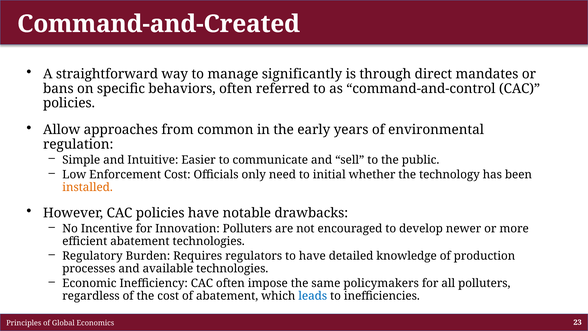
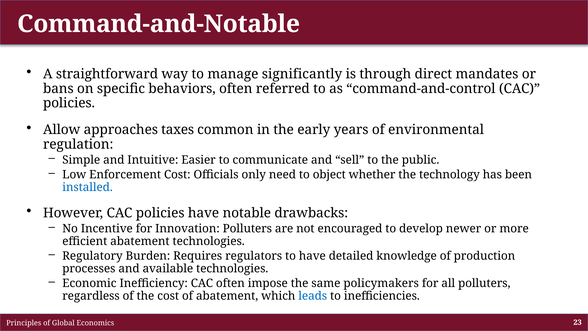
Command-and-Created: Command-and-Created -> Command-and-Notable (159, 24)
from: from -> taxes (178, 130)
initial: initial -> object (329, 175)
installed colour: orange -> blue (88, 187)
